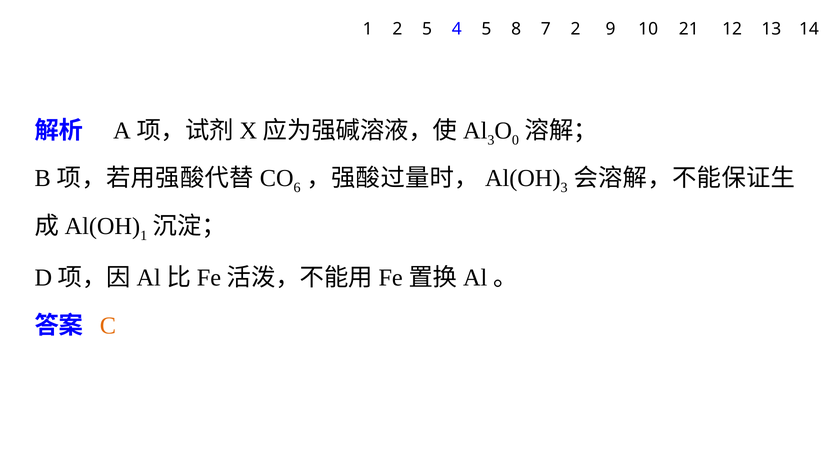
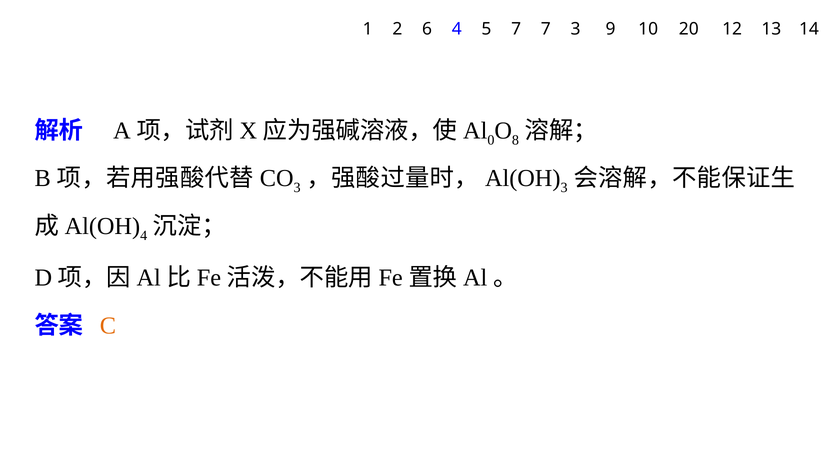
2 5: 5 -> 6 (427, 29)
5 8: 8 -> 7 (516, 29)
7 2: 2 -> 3 (575, 29)
21: 21 -> 20 (689, 29)
3: 3 -> 0 (491, 140)
0: 0 -> 8 (515, 140)
6: 6 -> 3 (297, 188)
1: 1 -> 4 (144, 236)
